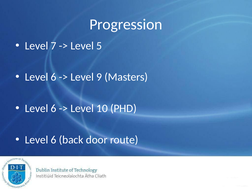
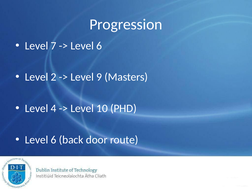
5: 5 -> 6 (99, 46)
6: 6 -> 2 (54, 77)
6: 6 -> 4 (54, 108)
